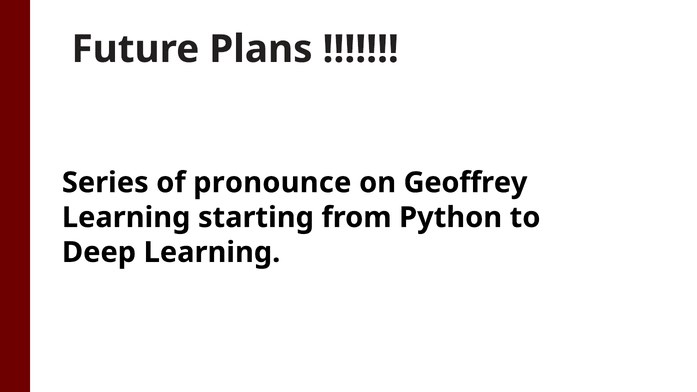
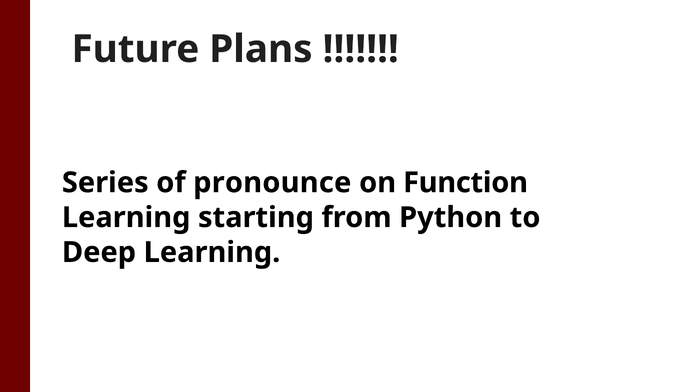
Geoffrey: Geoffrey -> Function (465, 183)
